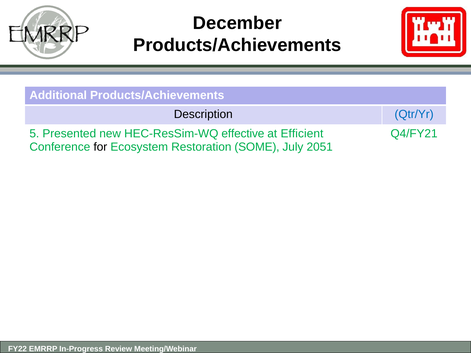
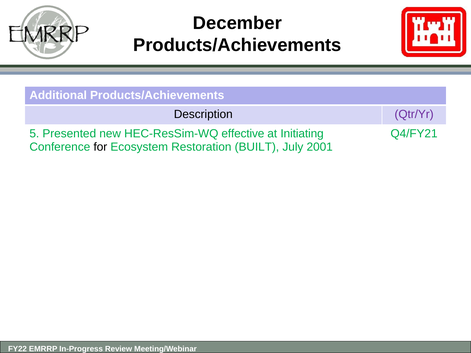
Qtr/Yr colour: blue -> purple (414, 114)
Efficient: Efficient -> Initiating (302, 134)
SOME: SOME -> BUILT (257, 147)
2051: 2051 -> 2001 (320, 147)
